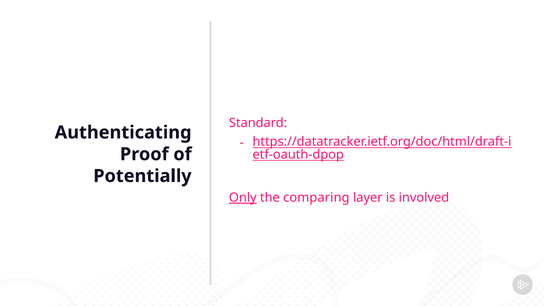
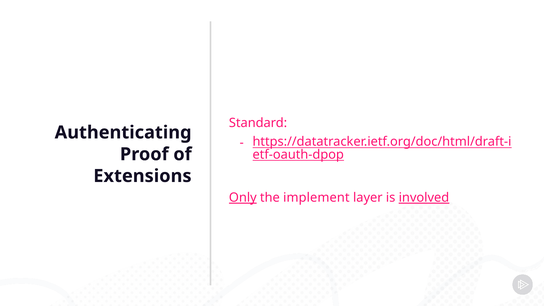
Potentially: Potentially -> Extensions (142, 176)
comparing: comparing -> implement (316, 198)
involved underline: none -> present (424, 198)
